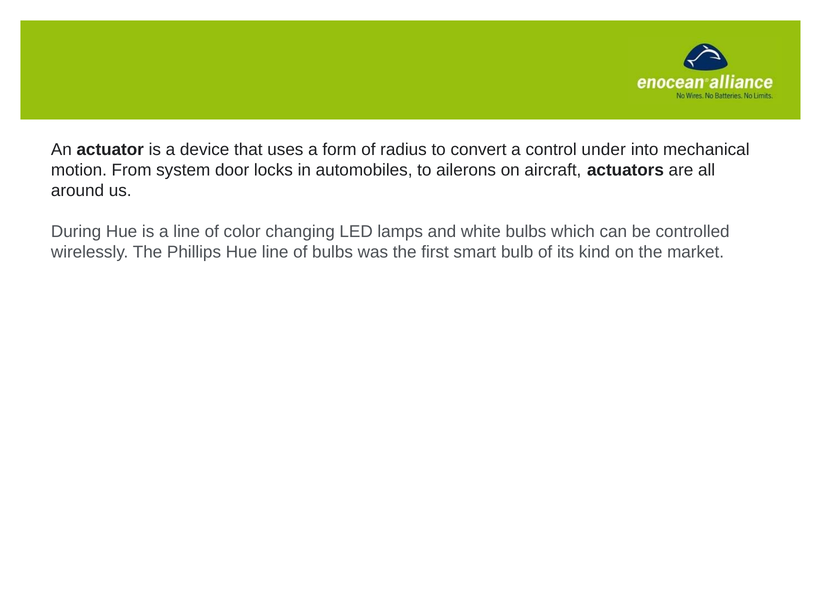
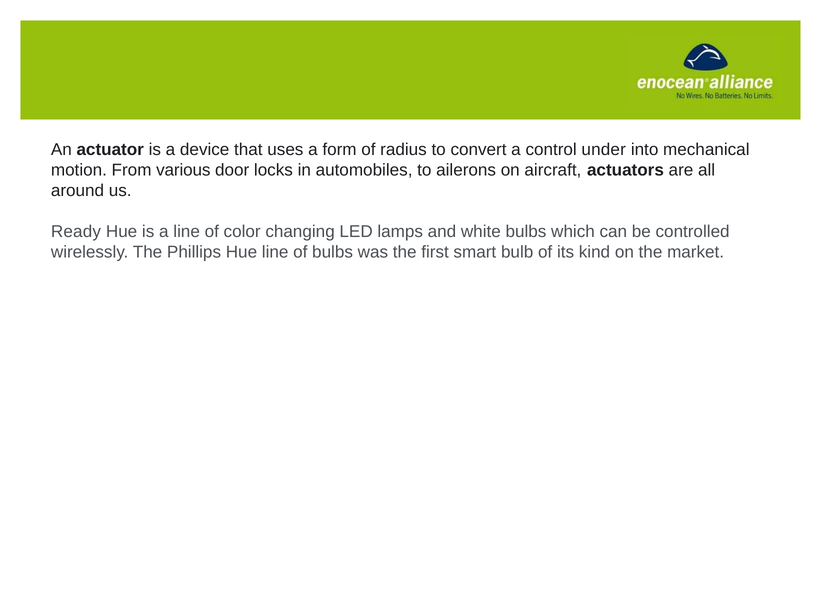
system: system -> various (183, 170)
During: During -> Ready (76, 232)
